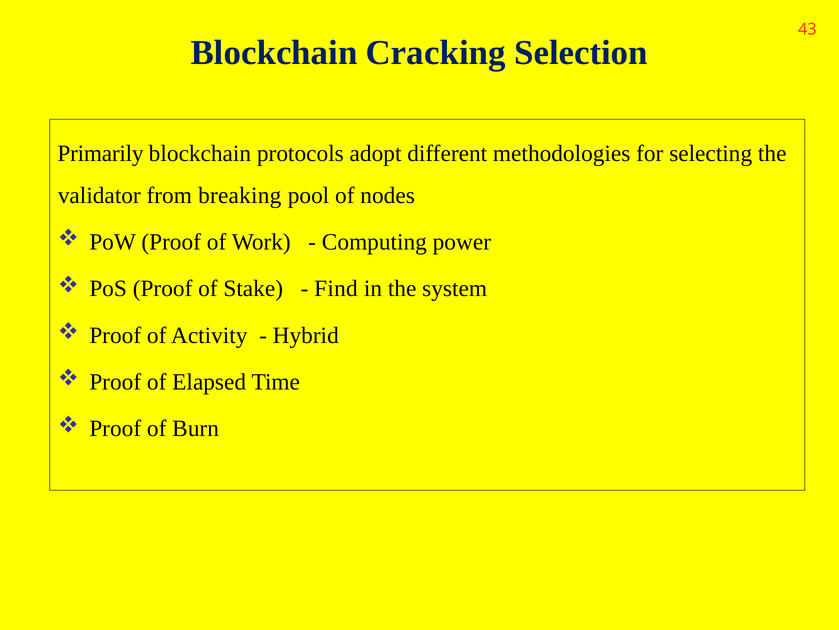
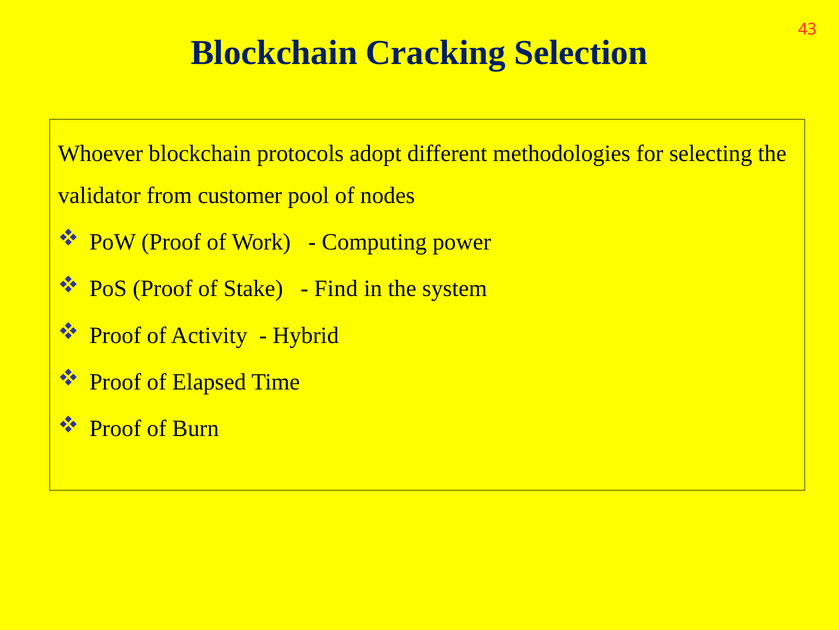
Primarily: Primarily -> Whoever (100, 153)
breaking: breaking -> customer (240, 195)
